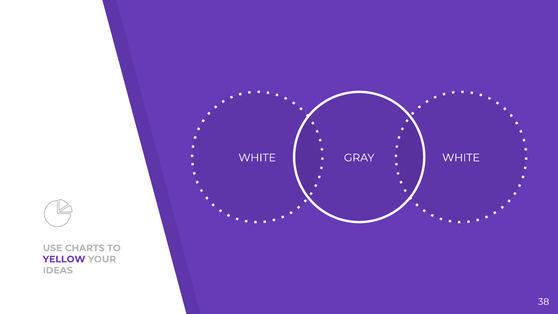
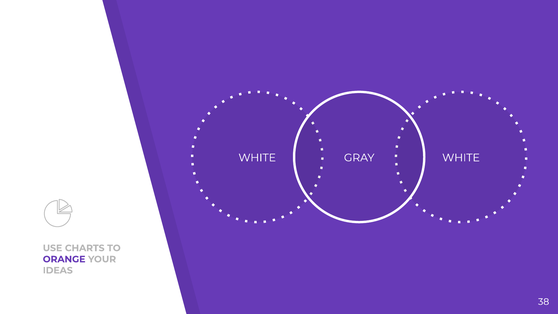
YELLOW: YELLOW -> ORANGE (64, 259)
